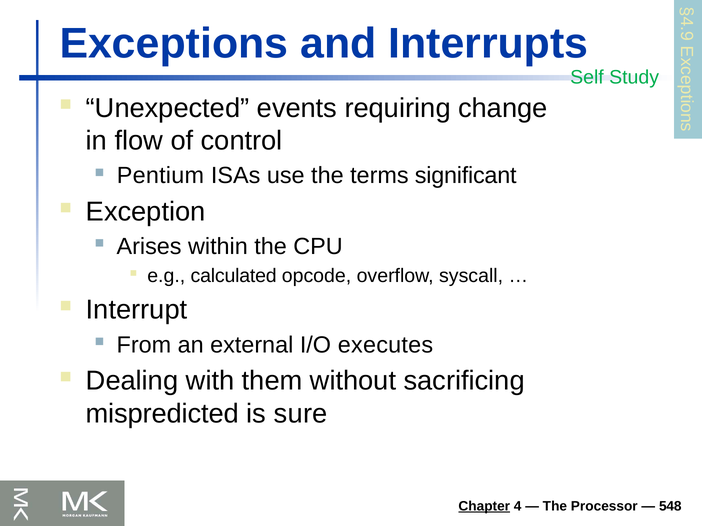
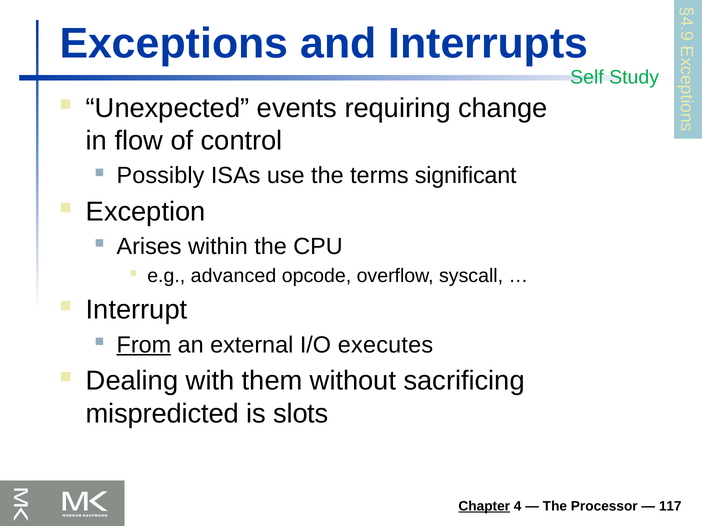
Pentium: Pentium -> Possibly (160, 176)
calculated: calculated -> advanced (233, 276)
From underline: none -> present (144, 345)
sure: sure -> slots (301, 414)
548: 548 -> 117 (670, 507)
